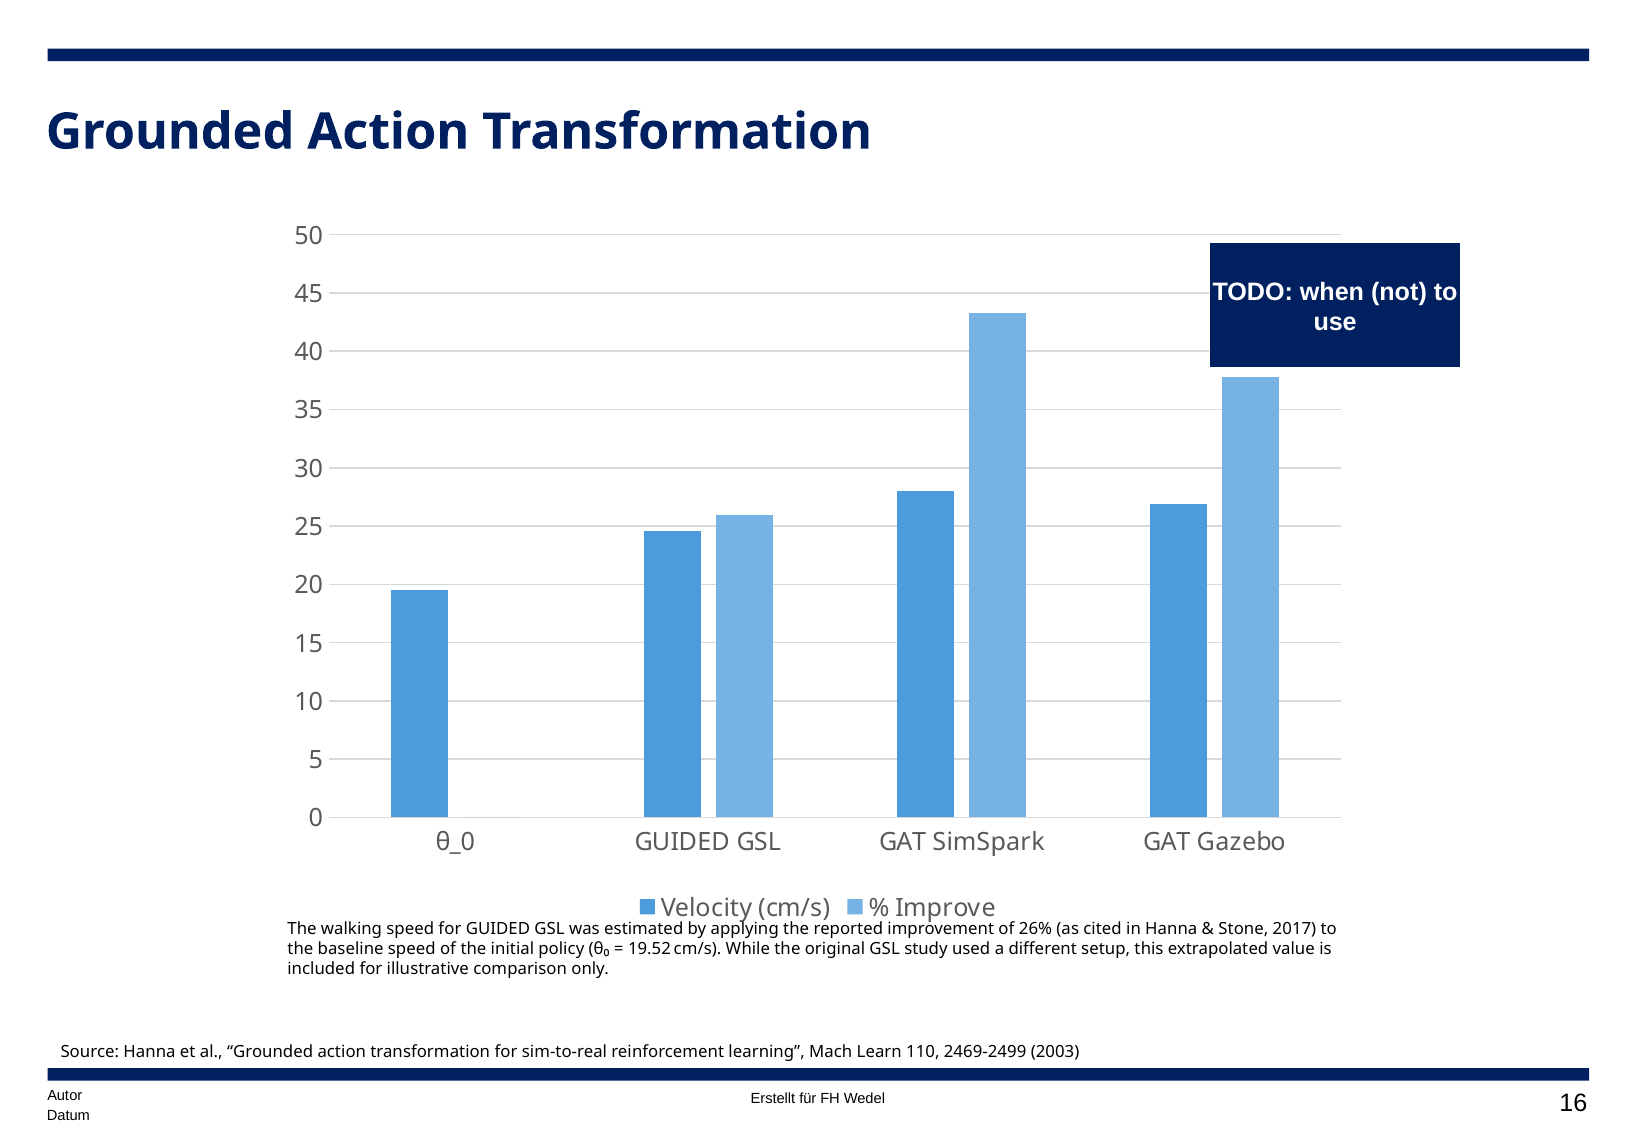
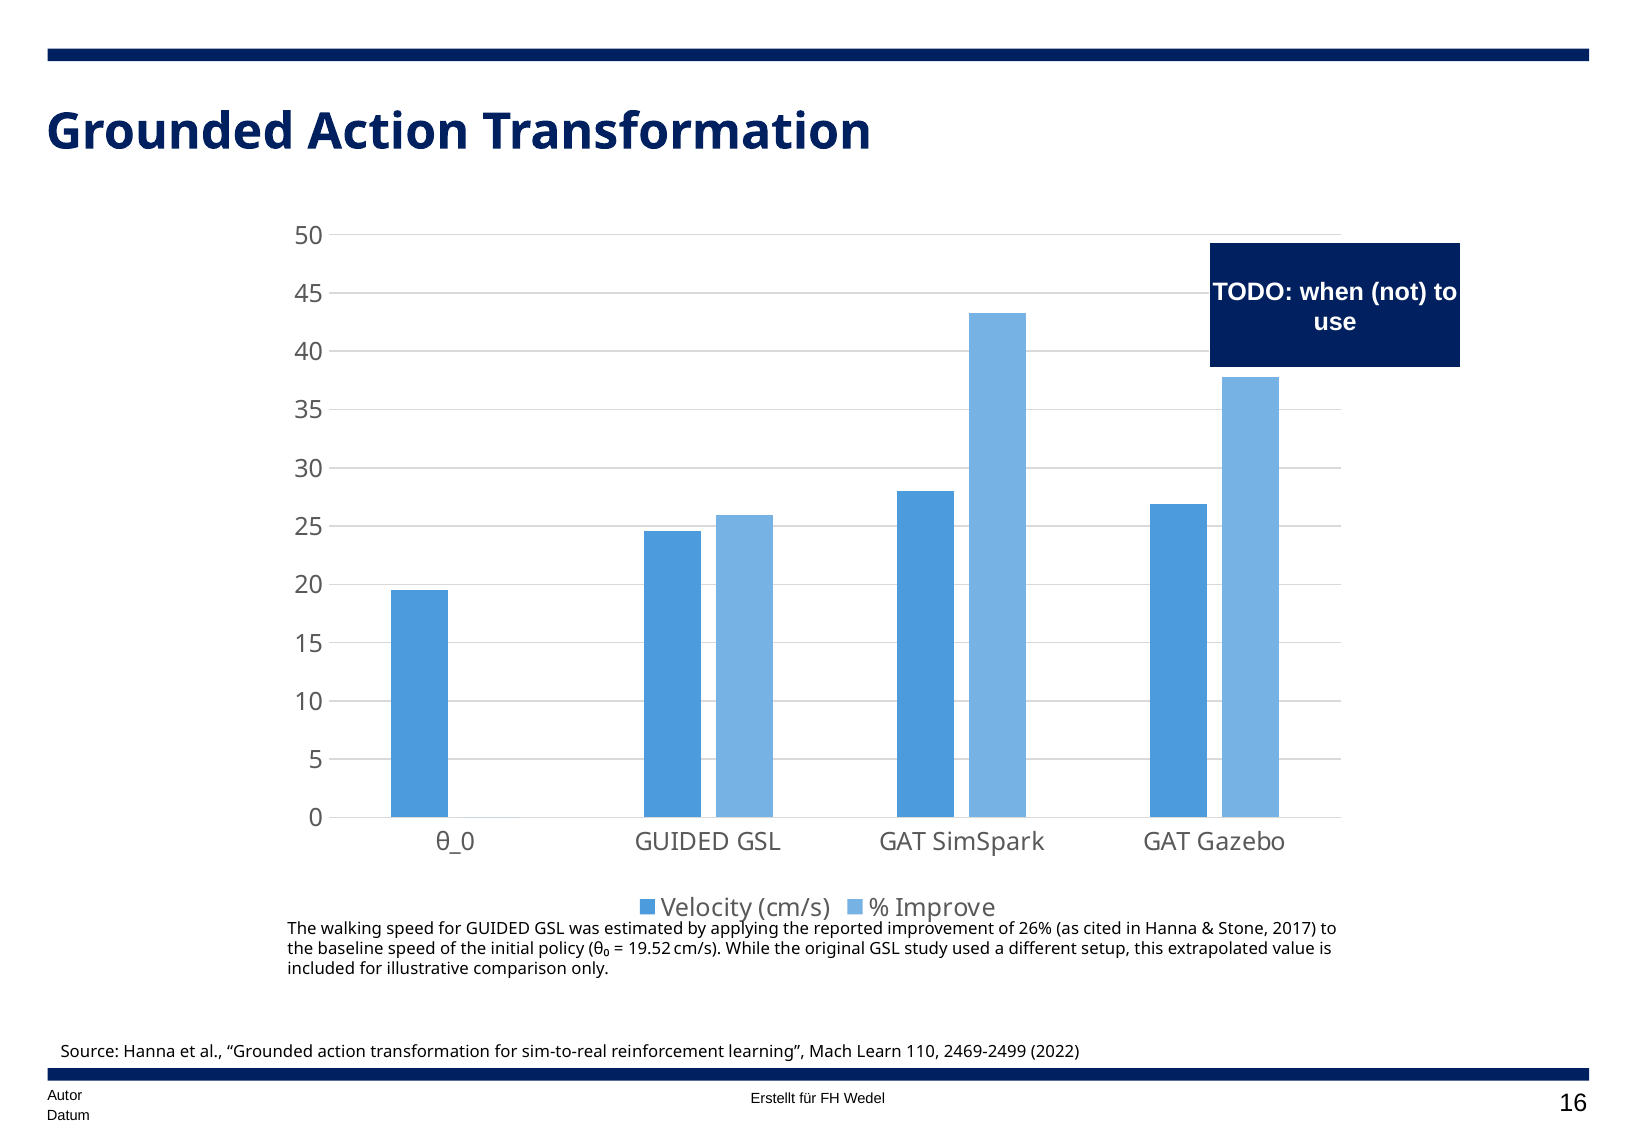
2003: 2003 -> 2022 (1055, 1051)
